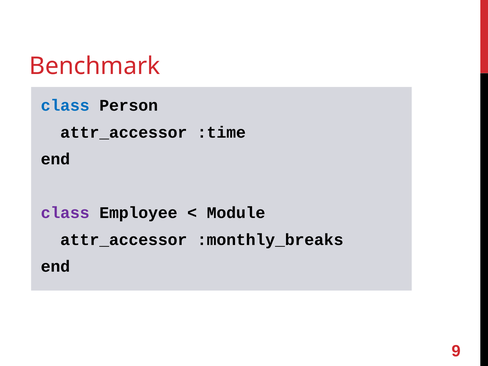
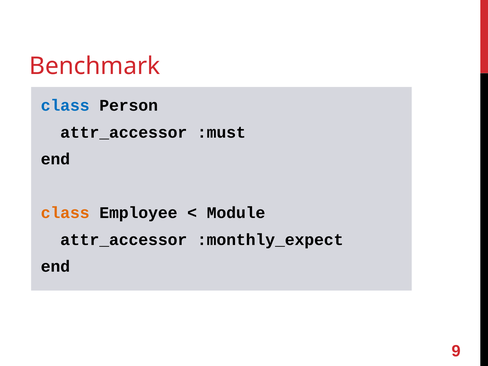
:time: :time -> :must (221, 132)
class colour: purple -> orange (65, 213)
:monthly_breaks: :monthly_breaks -> :monthly_expect (270, 240)
